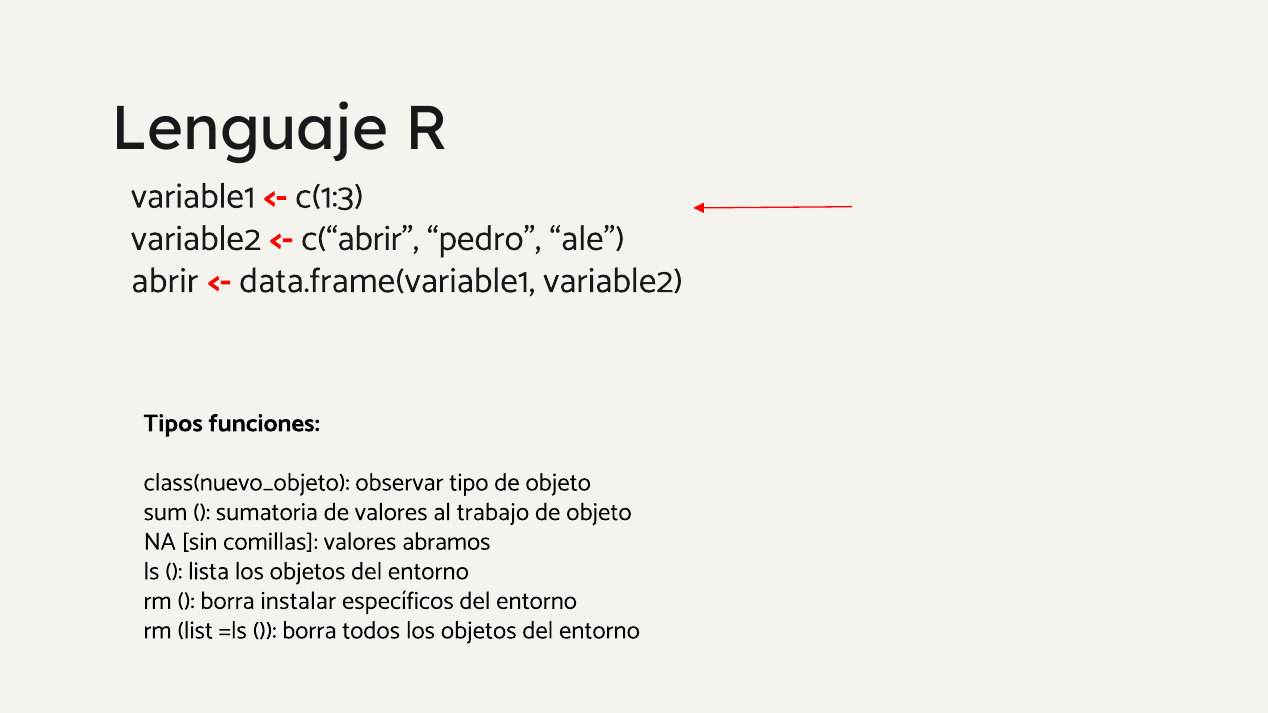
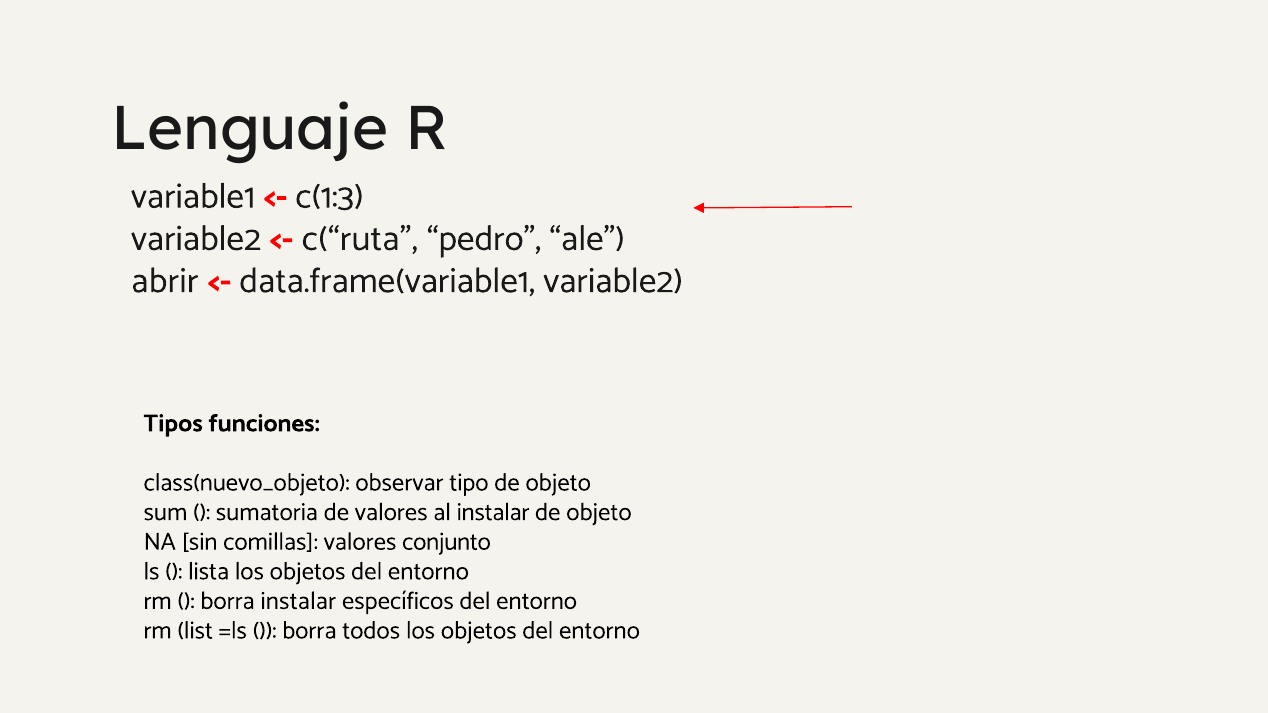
c(“abrir: c(“abrir -> c(“ruta (360, 238)
al trabajo: trabajo -> instalar (493, 512)
abramos: abramos -> conjunto (446, 542)
